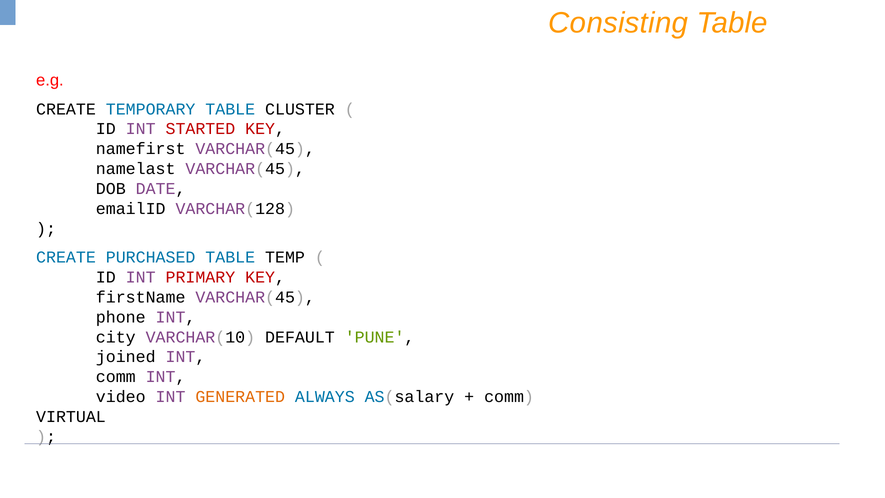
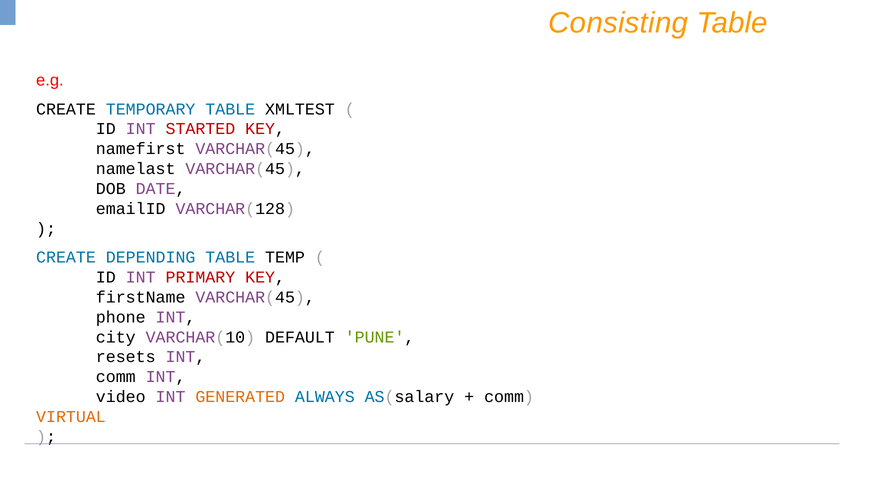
CLUSTER: CLUSTER -> XMLTEST (300, 109)
PURCHASED: PURCHASED -> DEPENDING (151, 257)
joined: joined -> resets (126, 357)
VIRTUAL colour: black -> orange (71, 417)
